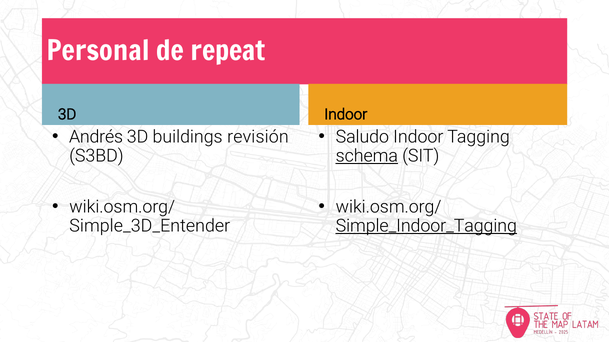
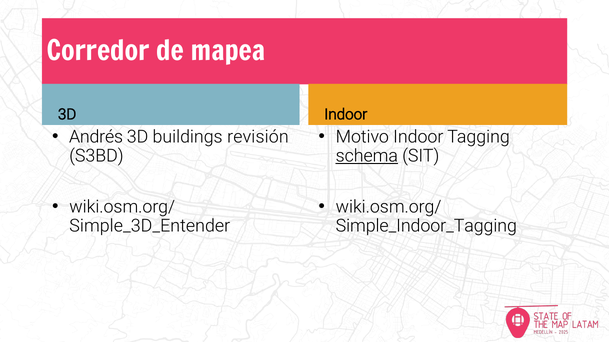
Personal: Personal -> Corredor (98, 51)
repeat: repeat -> mapea (228, 51)
Saludo: Saludo -> Motivo (362, 137)
Simple_Indoor_Tagging underline: present -> none (426, 226)
